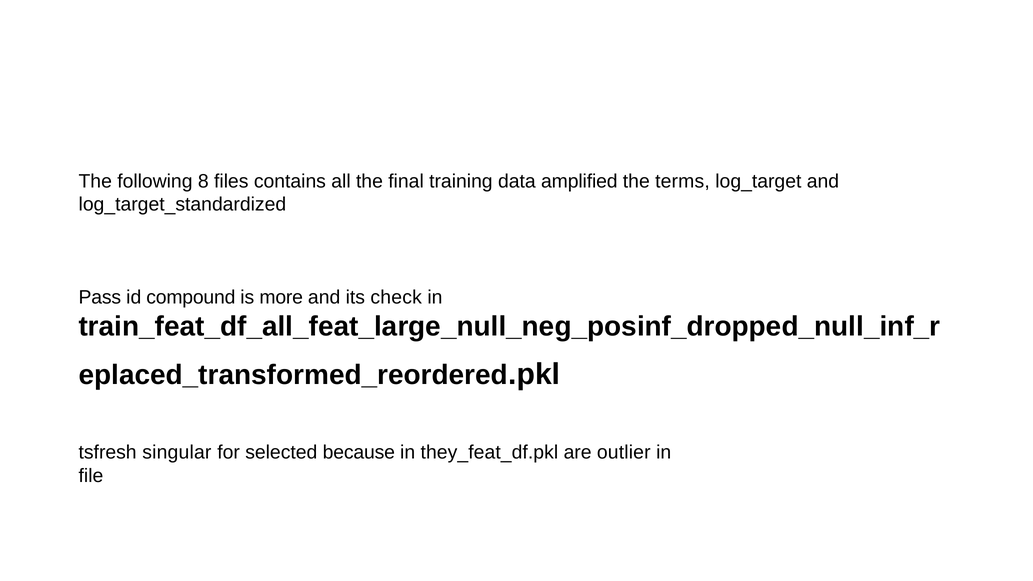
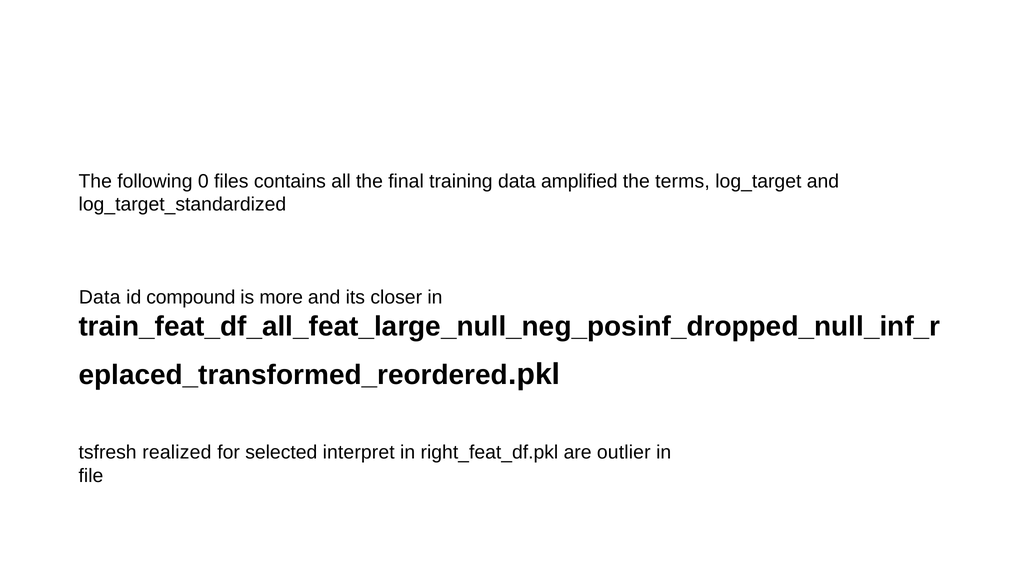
8: 8 -> 0 (203, 181)
Pass: Pass -> Data (100, 298)
check: check -> closer (396, 298)
singular: singular -> realized (177, 453)
because: because -> interpret (359, 453)
they_feat_df.pkl: they_feat_df.pkl -> right_feat_df.pkl (489, 453)
